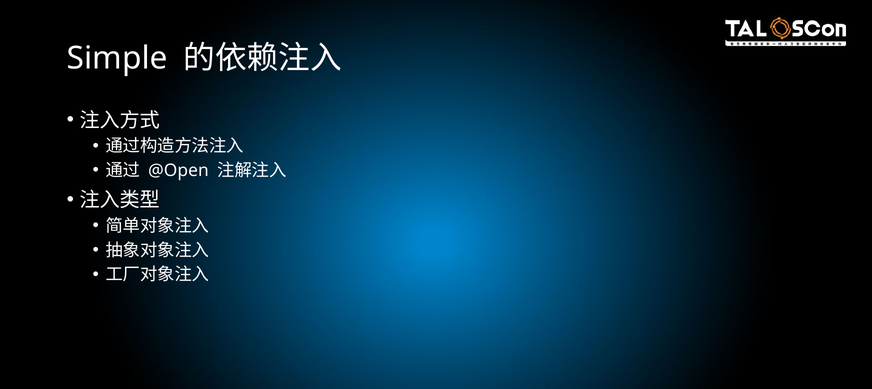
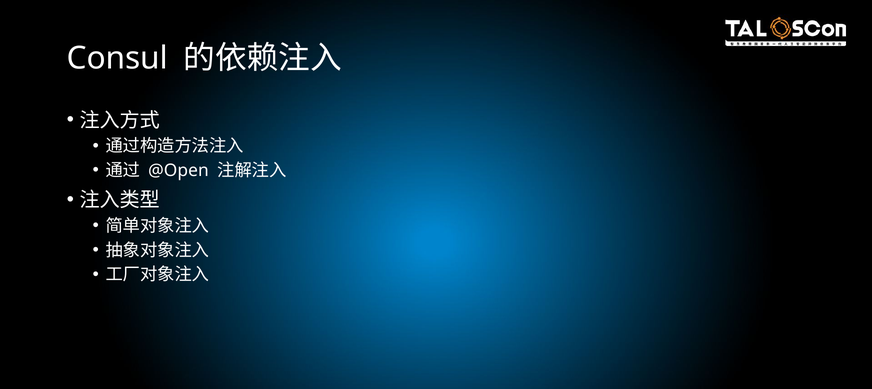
Simple: Simple -> Consul (117, 58)
